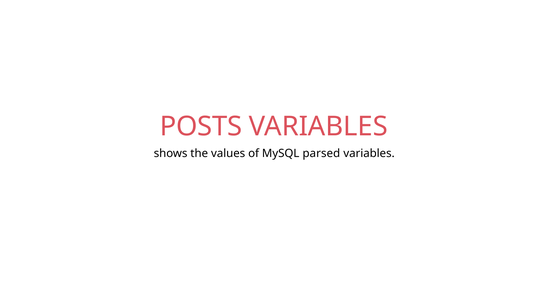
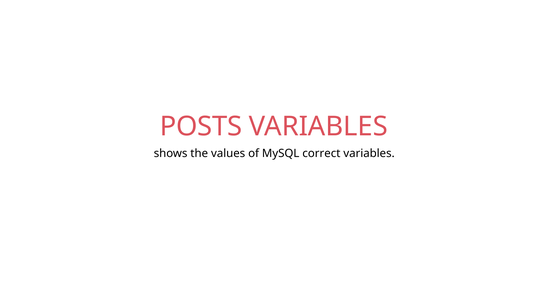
parsed: parsed -> correct (321, 154)
